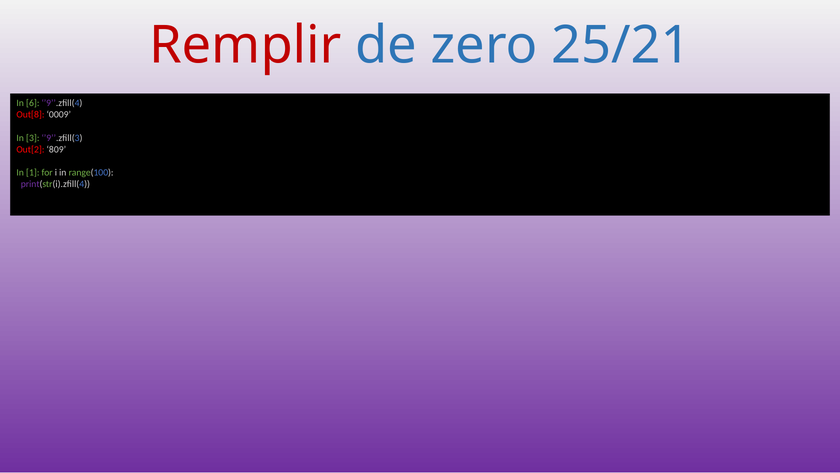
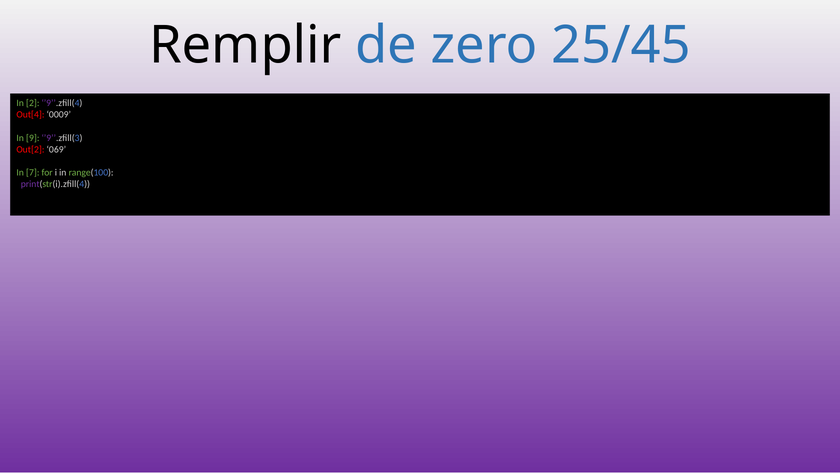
Remplir colour: red -> black (245, 45)
25/21: 25/21 -> 25/45 (621, 45)
6: 6 -> 2 (33, 103)
Out[8: Out[8 -> Out[4 (30, 115)
3: 3 -> 9 (33, 138)
809: 809 -> 069 (56, 149)
1: 1 -> 7 (33, 172)
